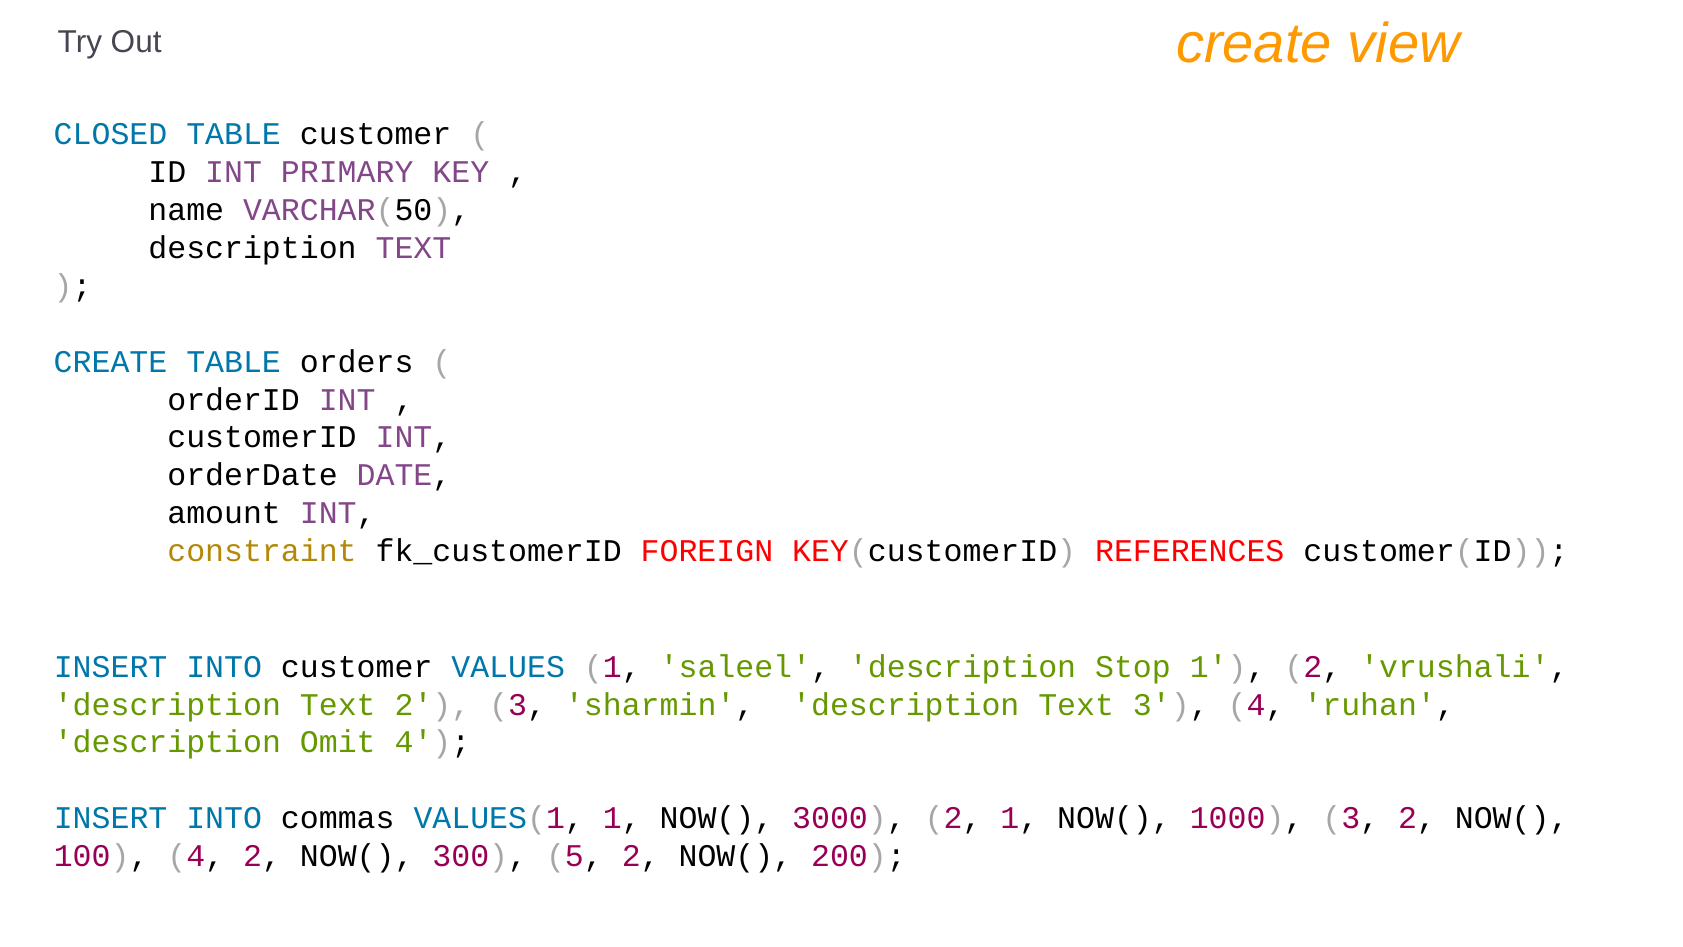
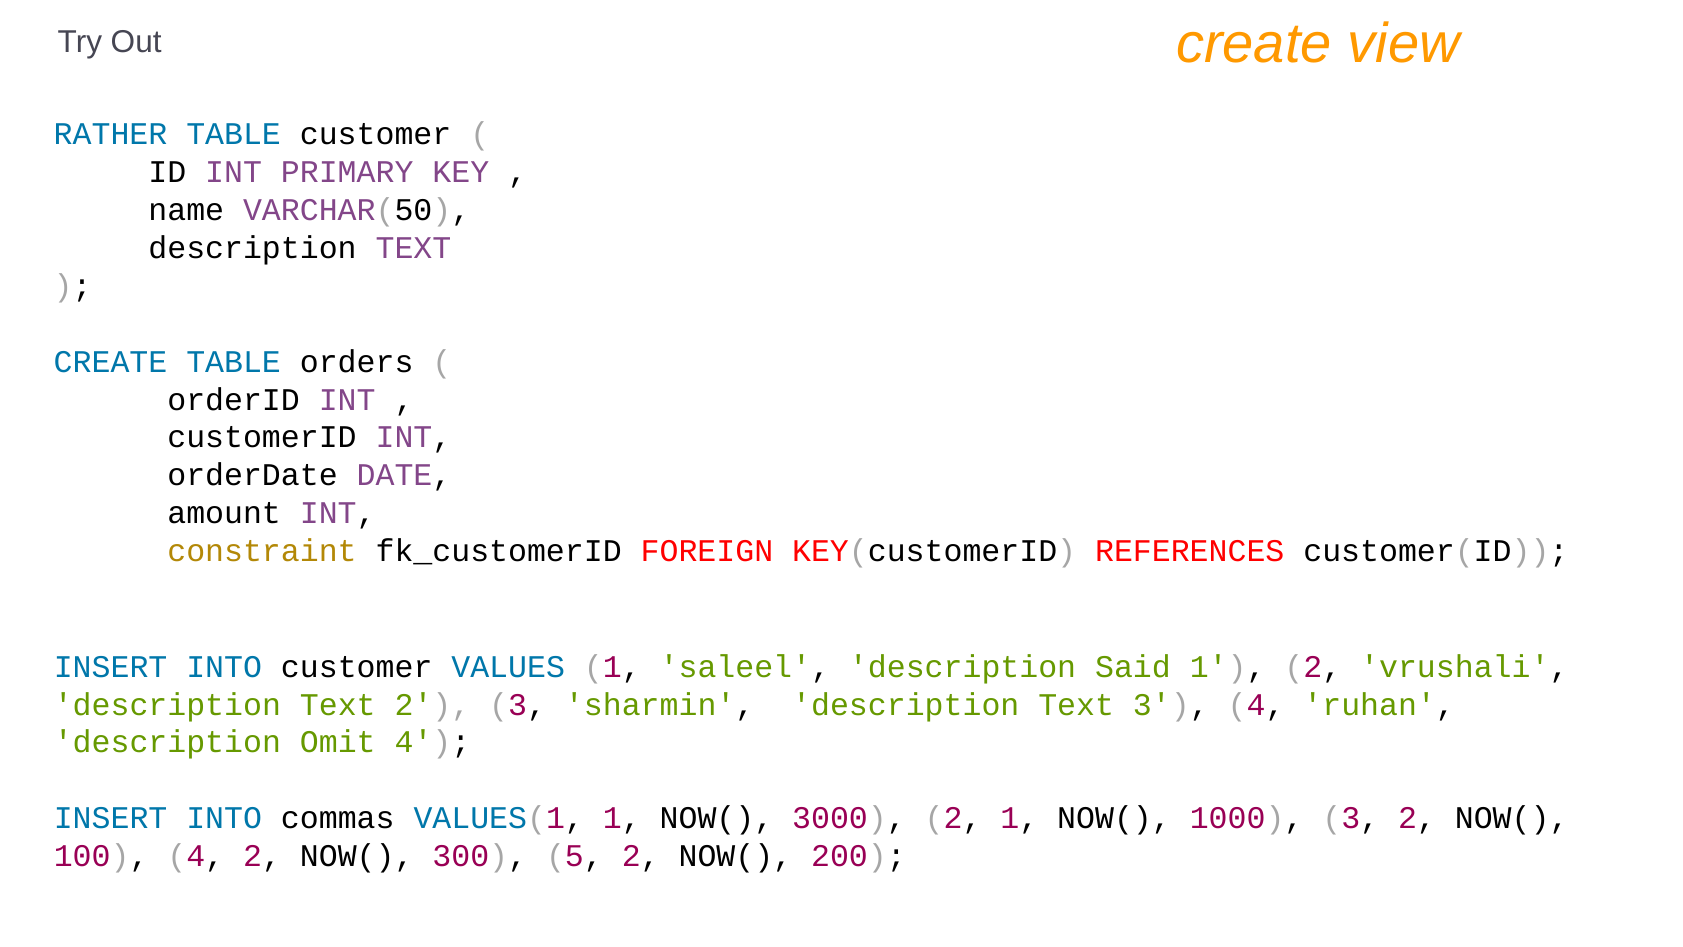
CLOSED: CLOSED -> RATHER (111, 134)
Stop: Stop -> Said (1133, 667)
